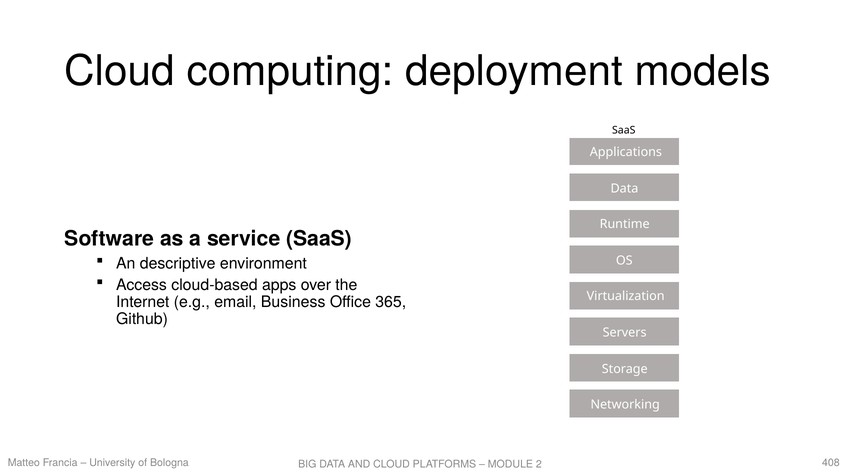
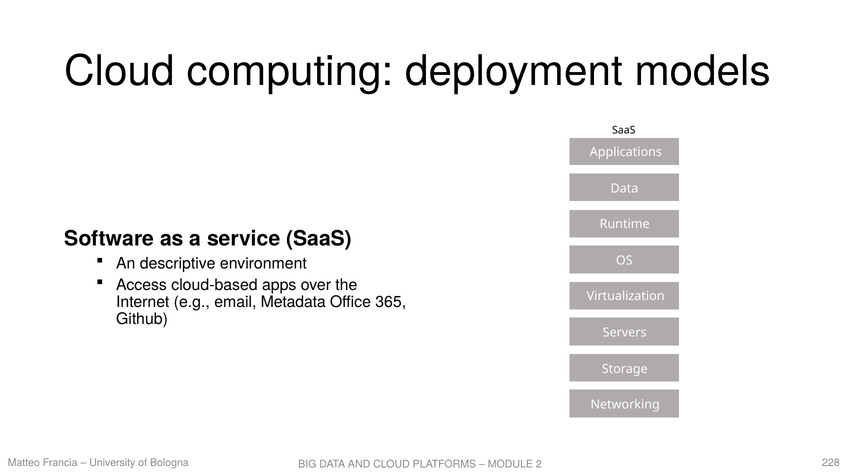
Business: Business -> Metadata (293, 302)
408: 408 -> 228 (831, 463)
